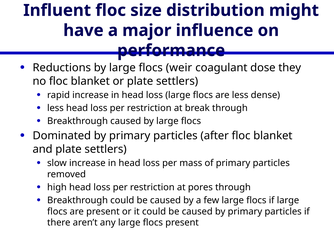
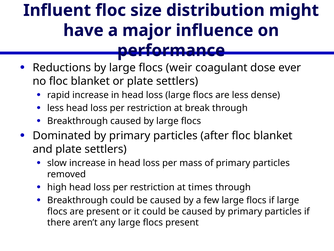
they: they -> ever (290, 68)
pores: pores -> times (200, 187)
